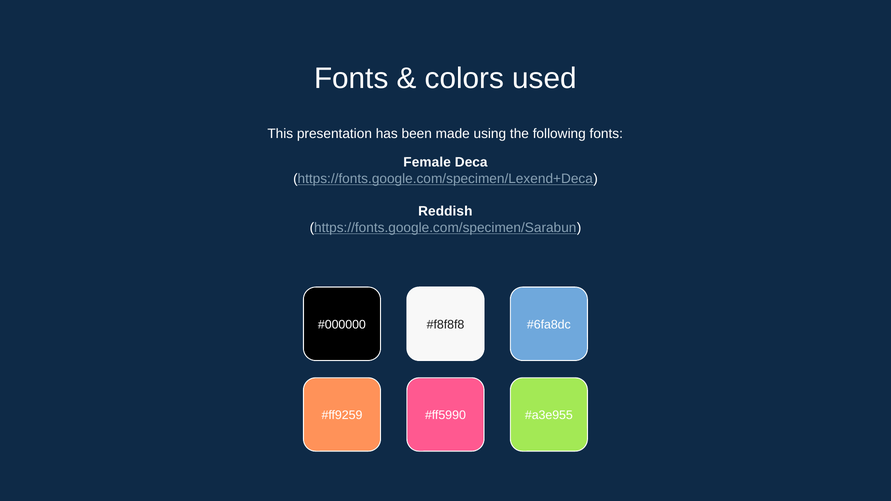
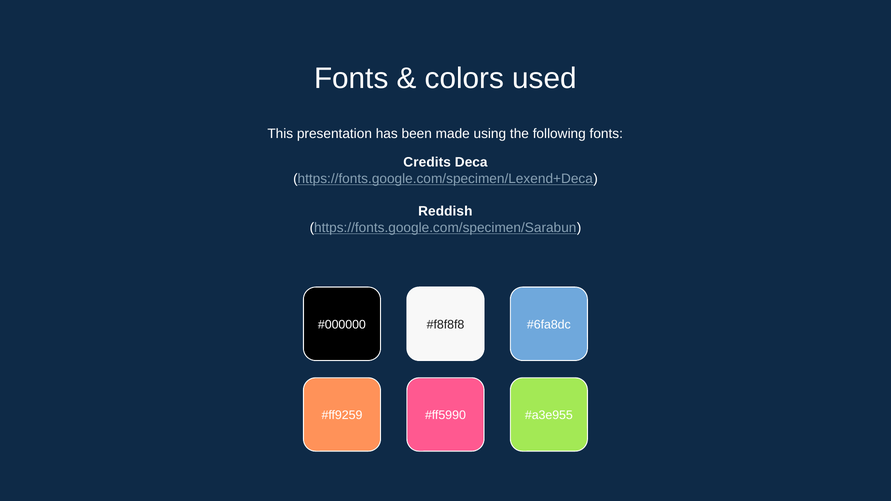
Female: Female -> Credits (427, 163)
